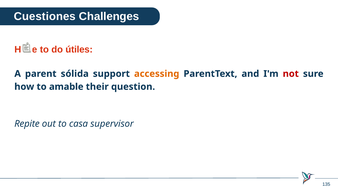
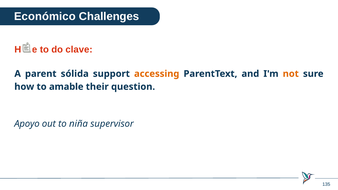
Cuestiones: Cuestiones -> Económico (45, 17)
útiles: útiles -> clave (79, 50)
not colour: red -> orange (291, 74)
Repite: Repite -> Apoyo (27, 124)
casa: casa -> niña (78, 124)
